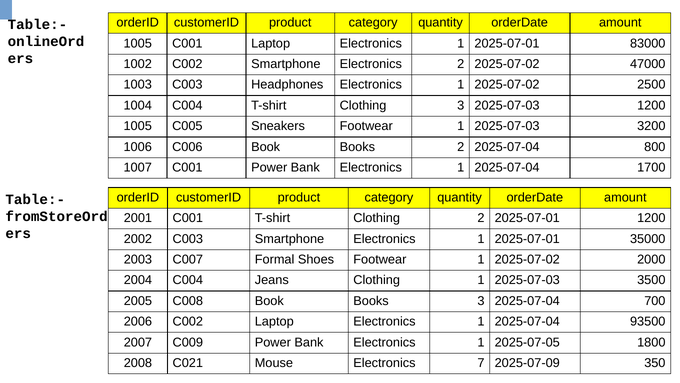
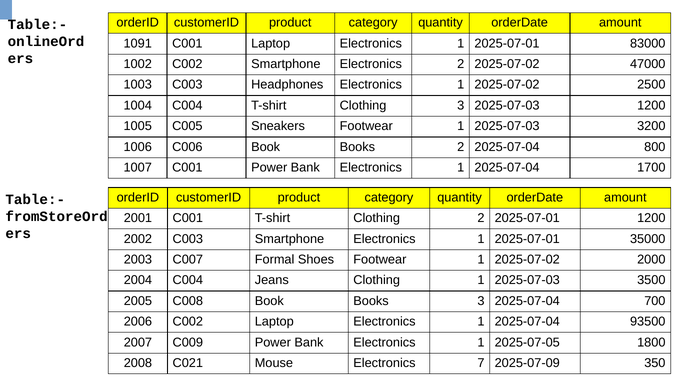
1005: 1005 -> 1091 (138, 43)
